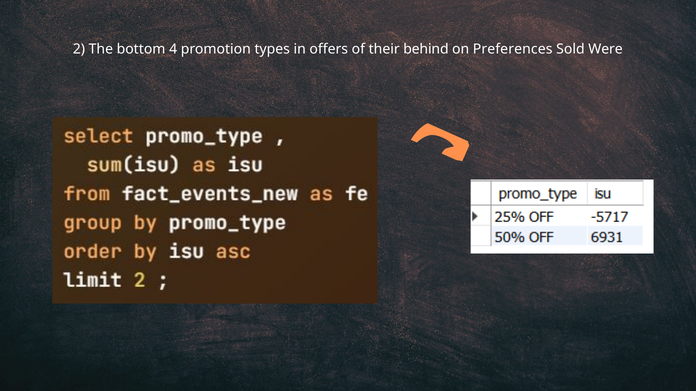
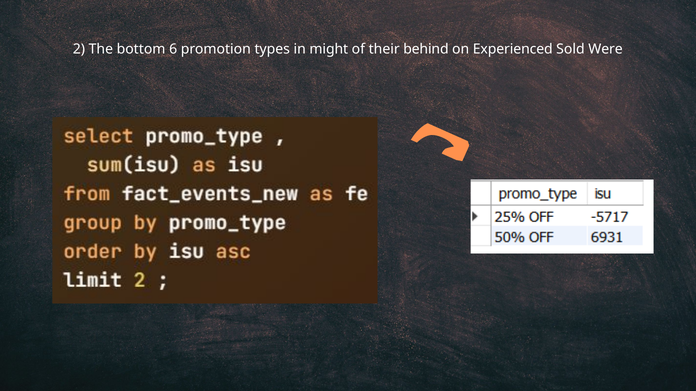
4: 4 -> 6 (173, 49)
offers: offers -> might (329, 49)
Preferences: Preferences -> Experienced (513, 49)
